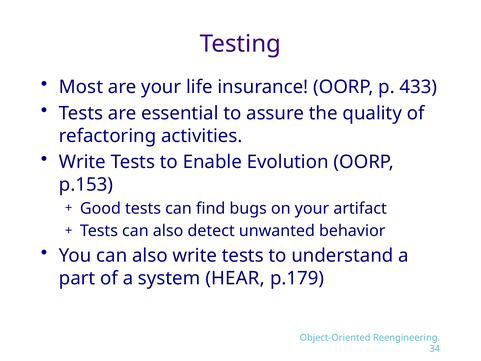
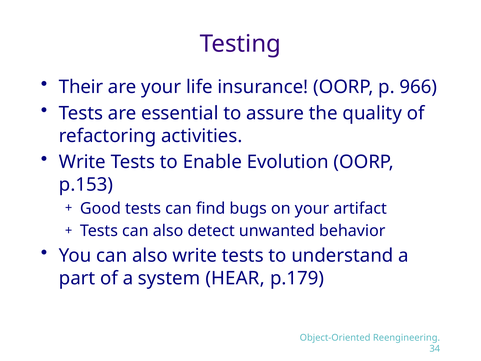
Most: Most -> Their (81, 87)
433: 433 -> 966 (418, 87)
